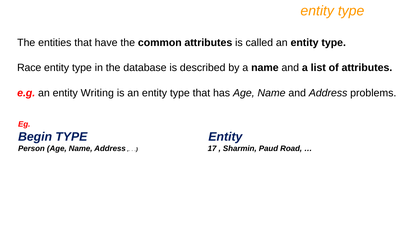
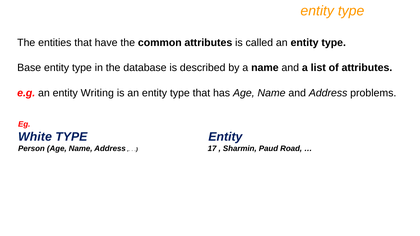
Race: Race -> Base (29, 68)
Begin: Begin -> White (35, 137)
